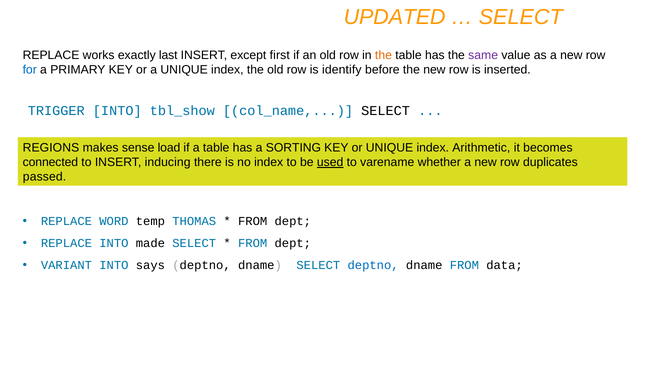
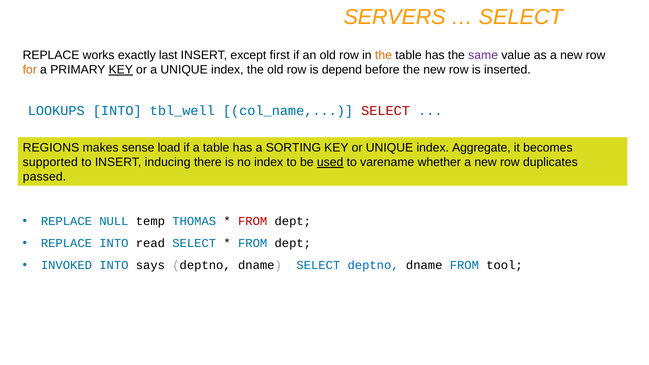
UPDATED: UPDATED -> SERVERS (395, 17)
for colour: blue -> orange (30, 70)
KEY underline: none -> present (121, 70)
identify: identify -> depend (342, 70)
TRIGGER: TRIGGER -> LOOKUPS (56, 111)
tbl_show: tbl_show -> tbl_well (182, 111)
SELECT colour: black -> red (386, 111)
Arithmetic: Arithmetic -> Aggregate (481, 148)
connected: connected -> supported (50, 162)
WORD: WORD -> NULL (114, 221)
FROM colour: black -> red (253, 221)
made: made -> read (150, 243)
VARIANT: VARIANT -> INVOKED (66, 265)
data: data -> tool (505, 265)
